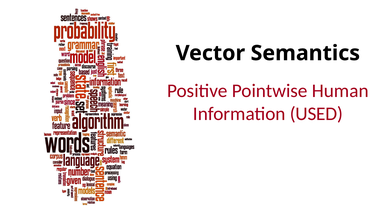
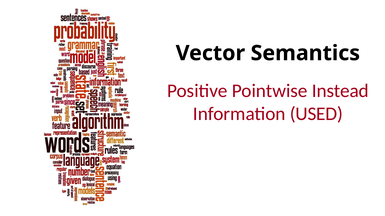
Human: Human -> Instead (340, 91)
